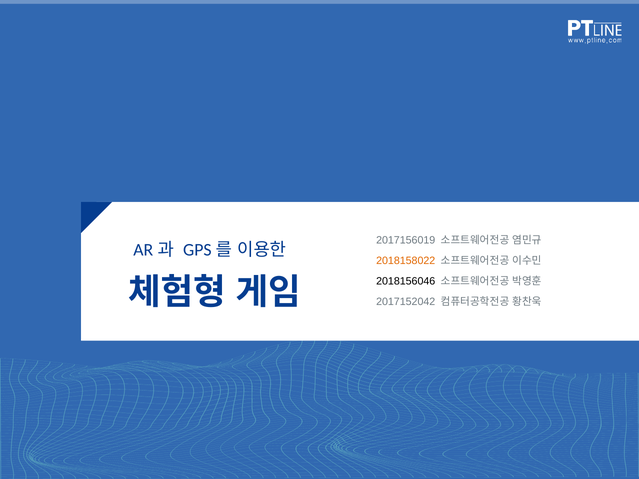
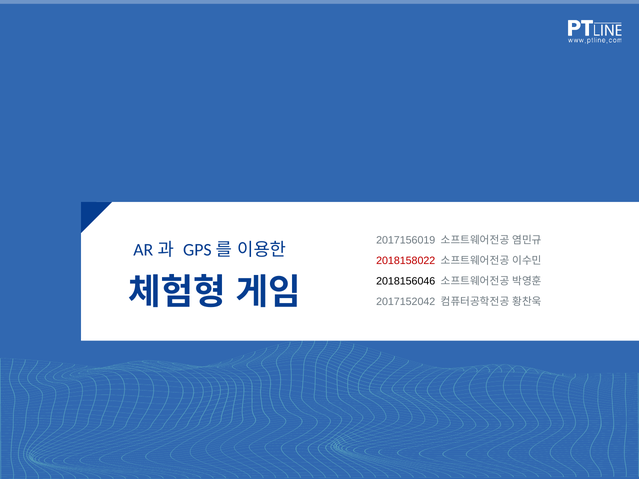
2018158022 colour: orange -> red (406, 261)
